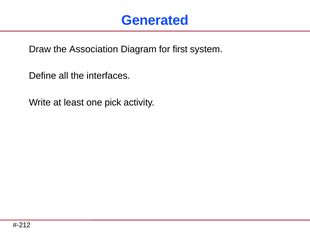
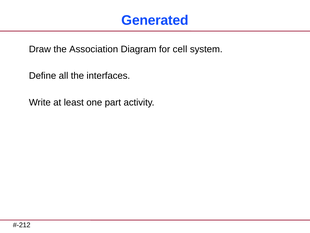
first: first -> cell (180, 49)
pick: pick -> part (113, 102)
